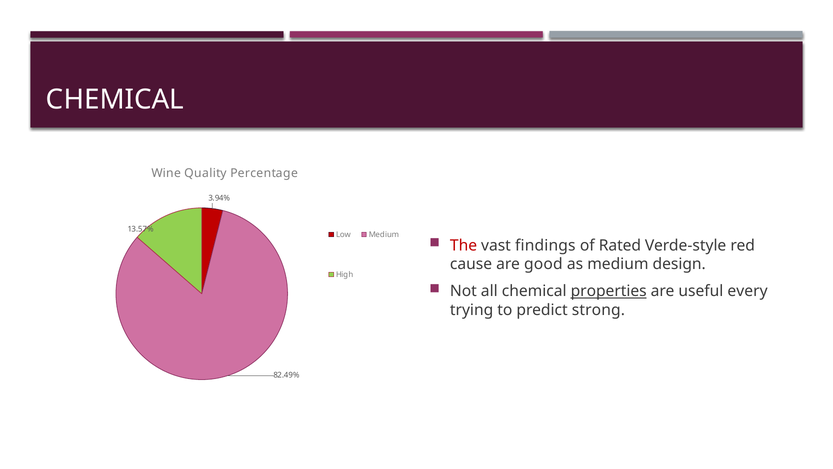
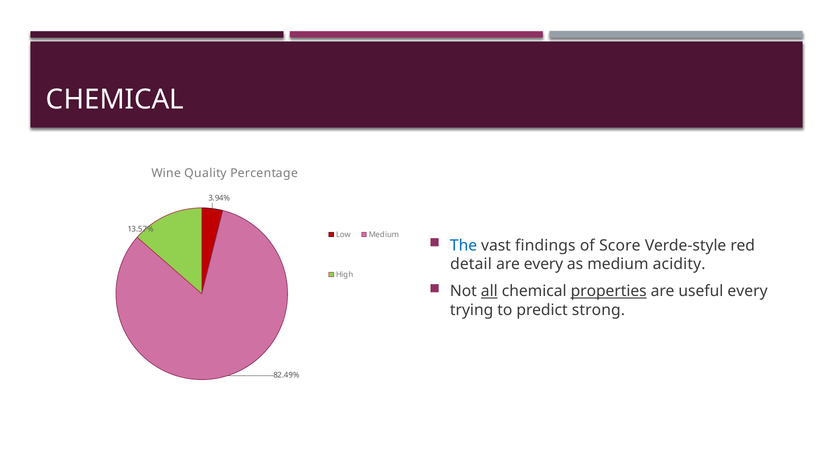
The colour: red -> blue (464, 245)
Rated: Rated -> Score (620, 245)
cause: cause -> detail (471, 264)
are good: good -> every (544, 264)
design: design -> acidity (679, 264)
all underline: none -> present (489, 291)
